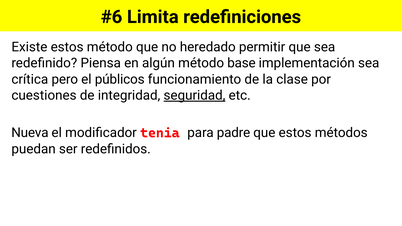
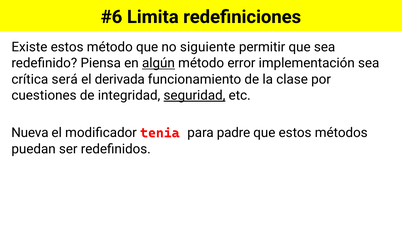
heredado: heredado -> siguiente (208, 47)
algún underline: none -> present (158, 63)
base: base -> error (241, 63)
pero: pero -> será (65, 79)
públicos: públicos -> derivada (120, 79)
